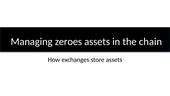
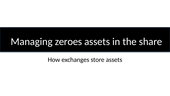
chain: chain -> share (151, 41)
